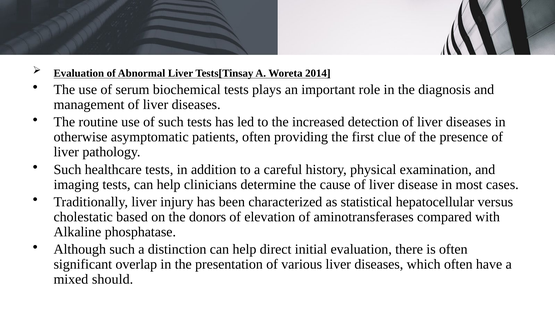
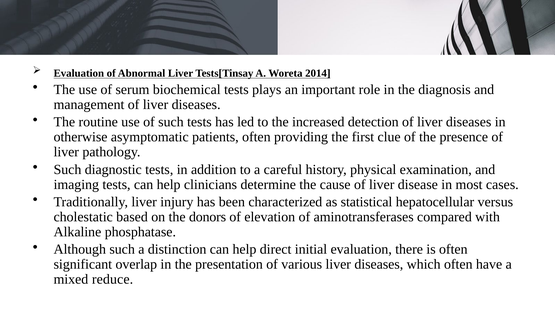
healthcare: healthcare -> diagnostic (113, 170)
should: should -> reduce (113, 279)
